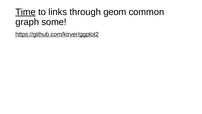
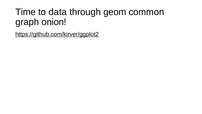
Time underline: present -> none (26, 12)
links: links -> data (58, 12)
some: some -> onion (54, 22)
